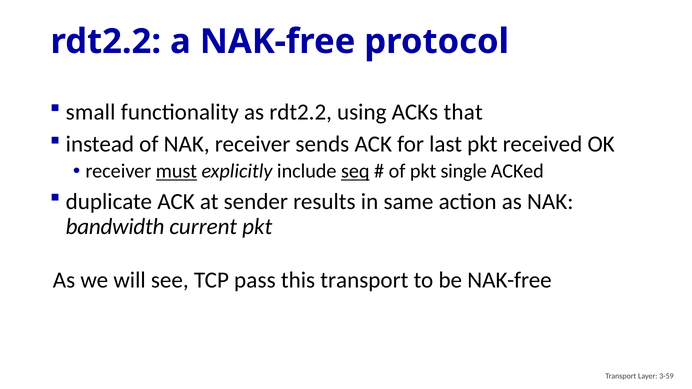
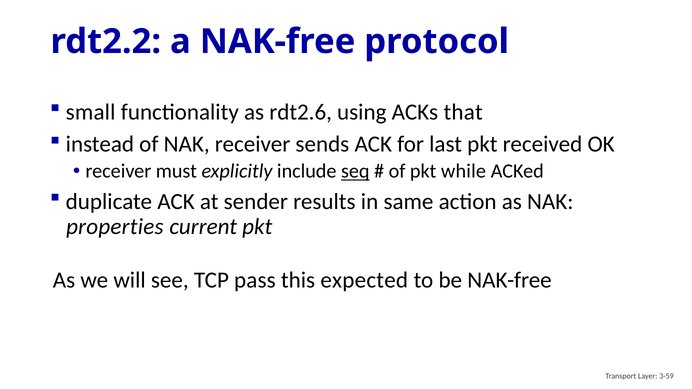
as rdt2.2: rdt2.2 -> rdt2.6 (301, 112)
must underline: present -> none (176, 171)
single: single -> while (463, 171)
bandwidth: bandwidth -> properties (115, 227)
this transport: transport -> expected (364, 280)
